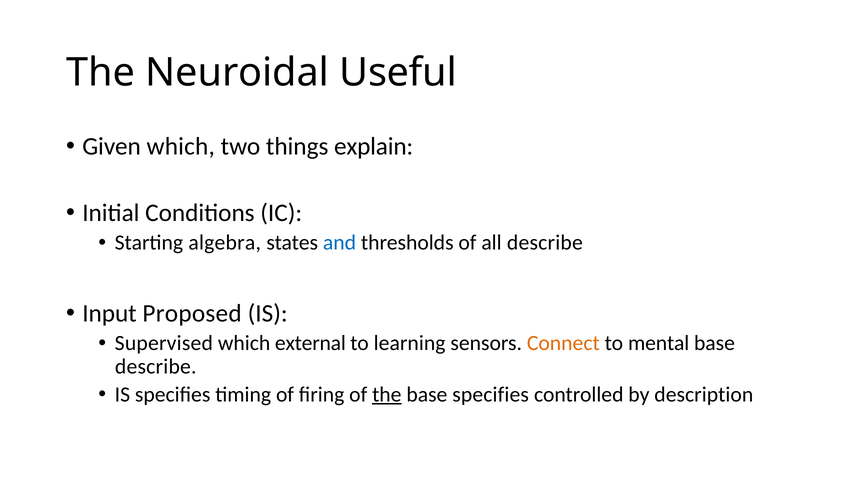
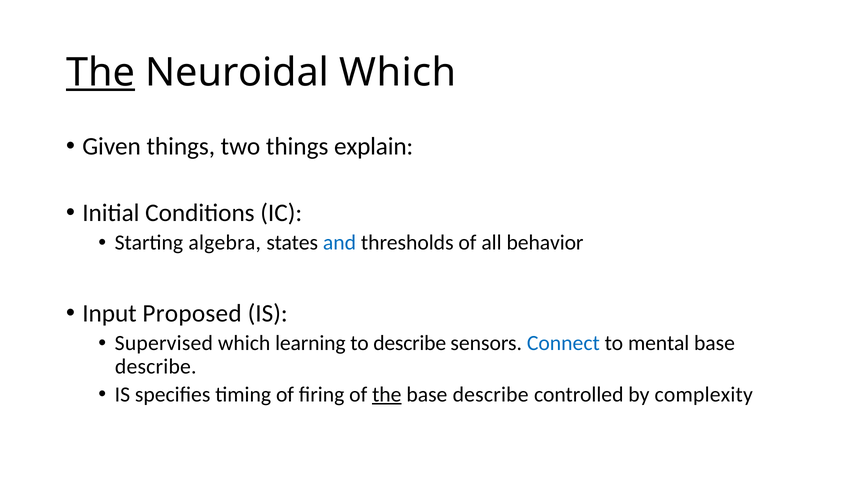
The underline: none -> present (100, 73)
Neuroidal Useful: Useful -> Which (398, 73)
Given which: which -> things (181, 146)
all describe: describe -> behavior (545, 243)
external: external -> learning (310, 343)
to learning: learning -> describe (410, 343)
Connect colour: orange -> blue (563, 343)
specifies: specifies -> describe (491, 395)
description: description -> complexity (704, 395)
